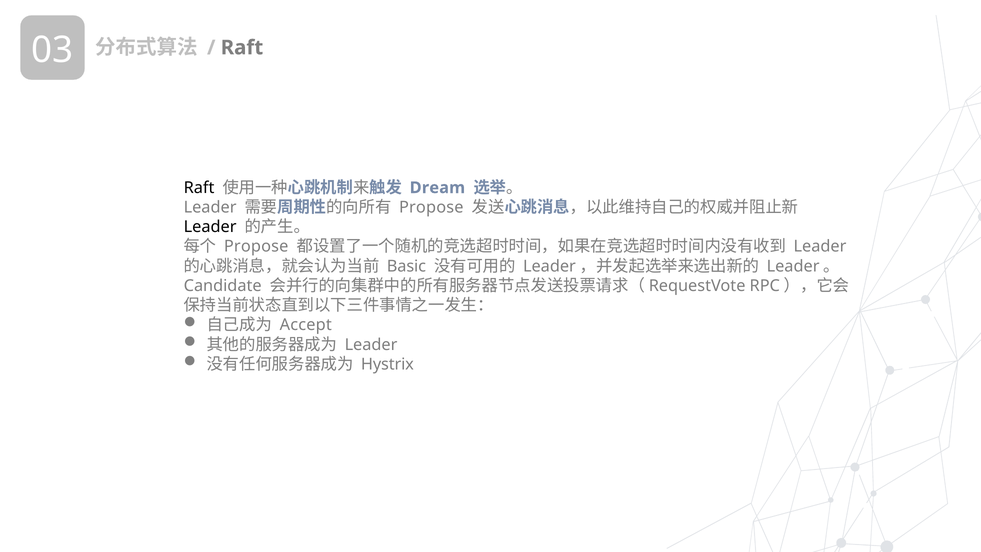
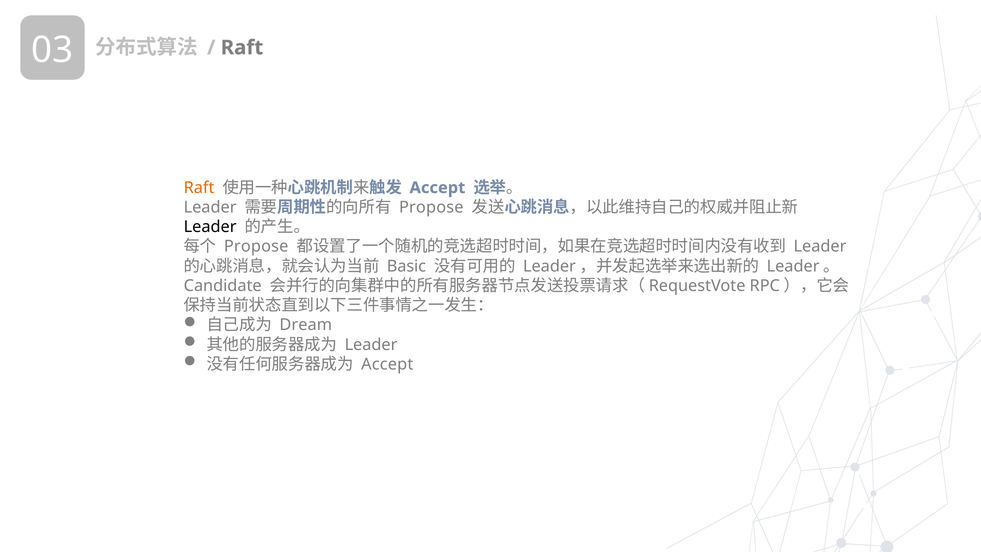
Dream: Dream -> Accept (437, 188)
Raft colour: black -> orange (199, 188)
Accept: Accept -> Dream (306, 325)
Hystrix: Hystrix -> Accept (387, 364)
